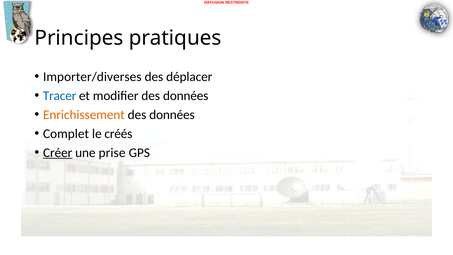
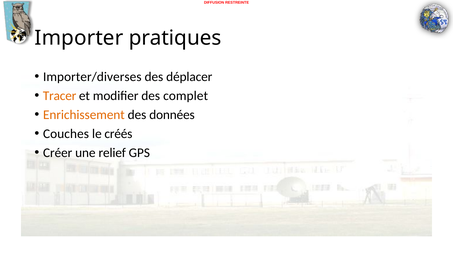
Principes: Principes -> Importer (79, 38)
Tracer colour: blue -> orange (60, 96)
modifier des données: données -> complet (186, 96)
Complet: Complet -> Couches (66, 134)
Créer underline: present -> none (58, 153)
prise: prise -> relief (112, 153)
